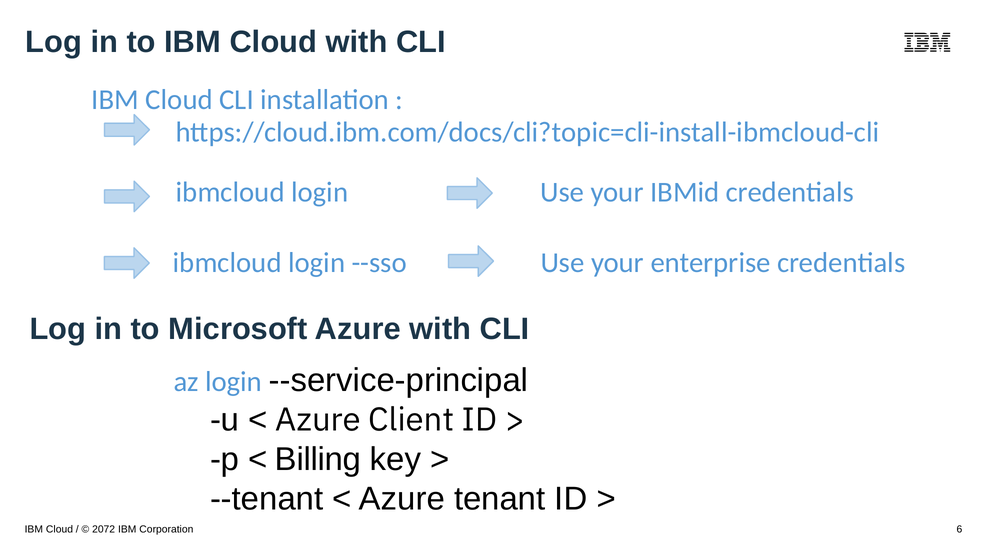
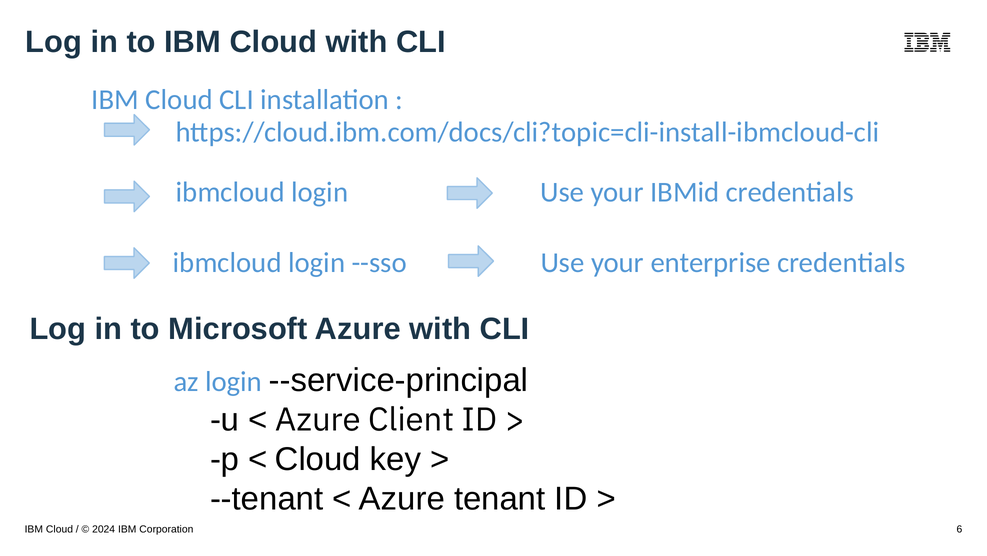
Billing: Billing -> Cloud (318, 459)
2072: 2072 -> 2024 (104, 529)
